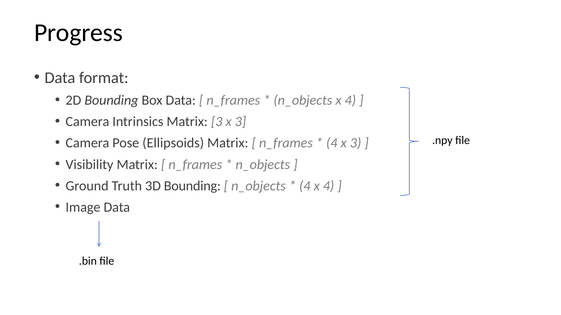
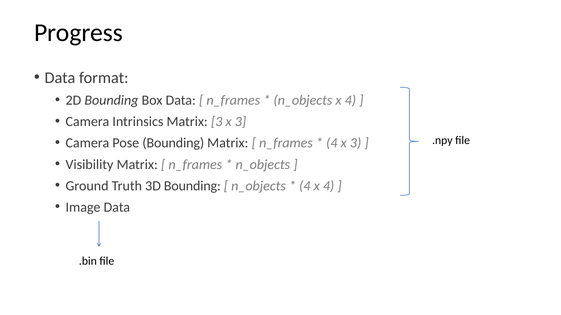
Pose Ellipsoids: Ellipsoids -> Bounding (173, 143)
